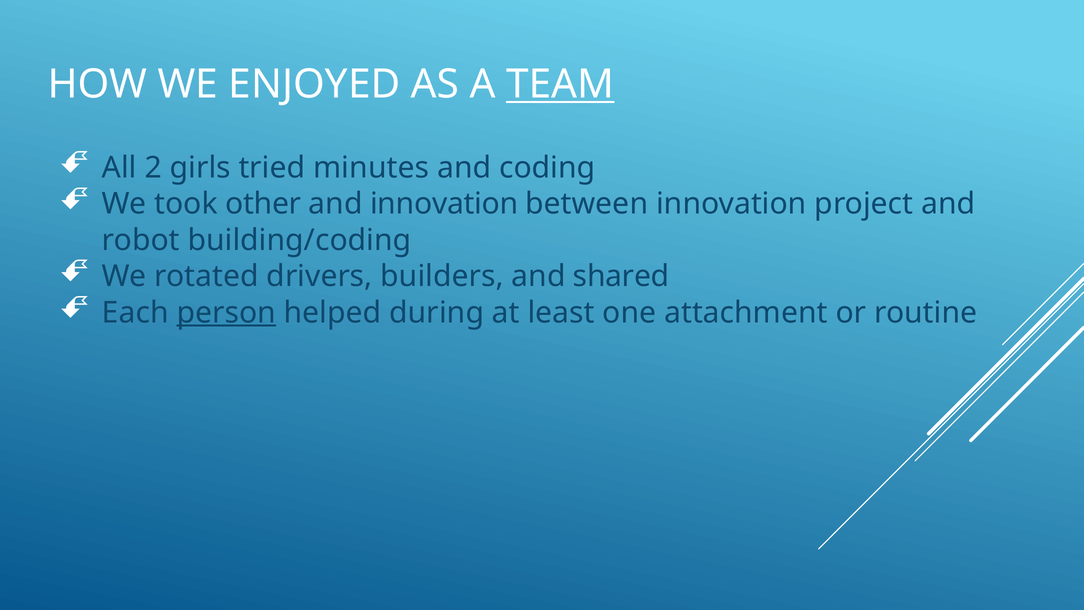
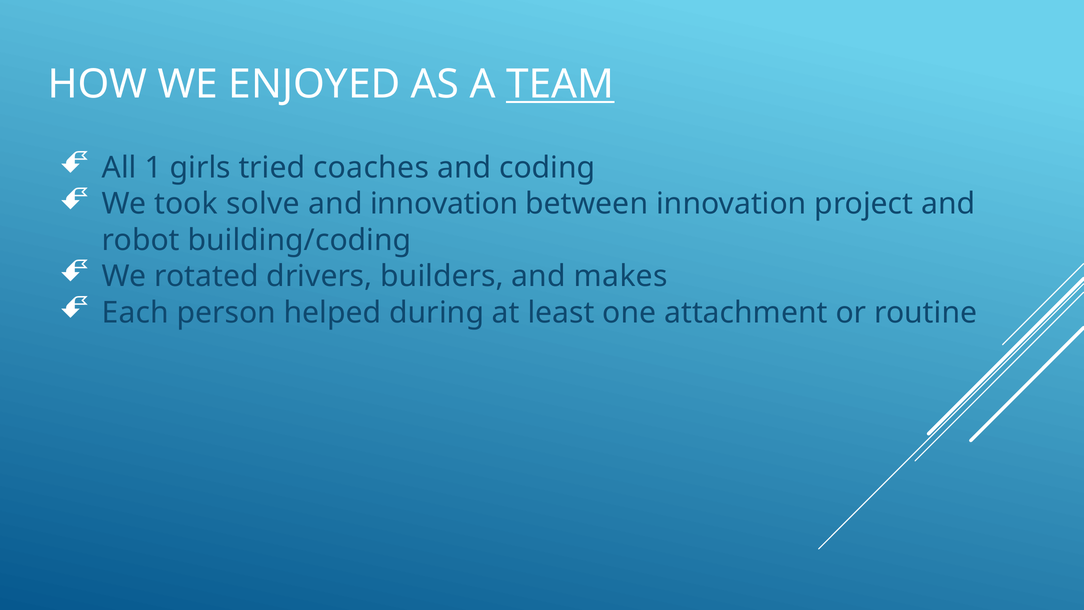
2: 2 -> 1 (153, 168)
minutes: minutes -> coaches (371, 168)
other: other -> solve (263, 204)
shared: shared -> makes (621, 276)
person underline: present -> none (226, 312)
